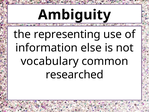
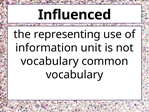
Ambiguity: Ambiguity -> Influenced (75, 15)
else: else -> unit (91, 48)
researched: researched -> vocabulary (74, 75)
